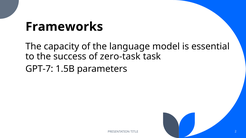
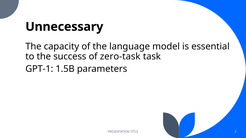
Frameworks: Frameworks -> Unnecessary (64, 27)
GPT-7: GPT-7 -> GPT-1 (39, 69)
